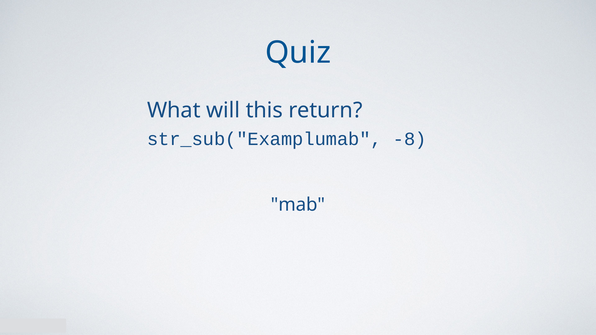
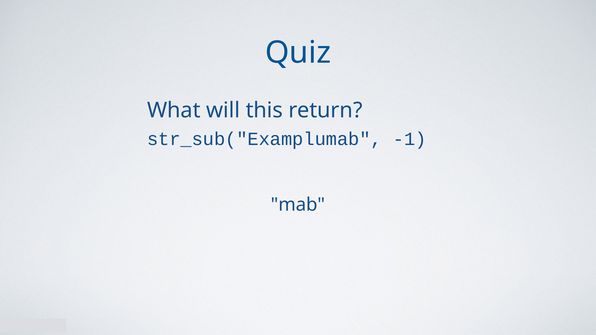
-8: -8 -> -1 (410, 139)
